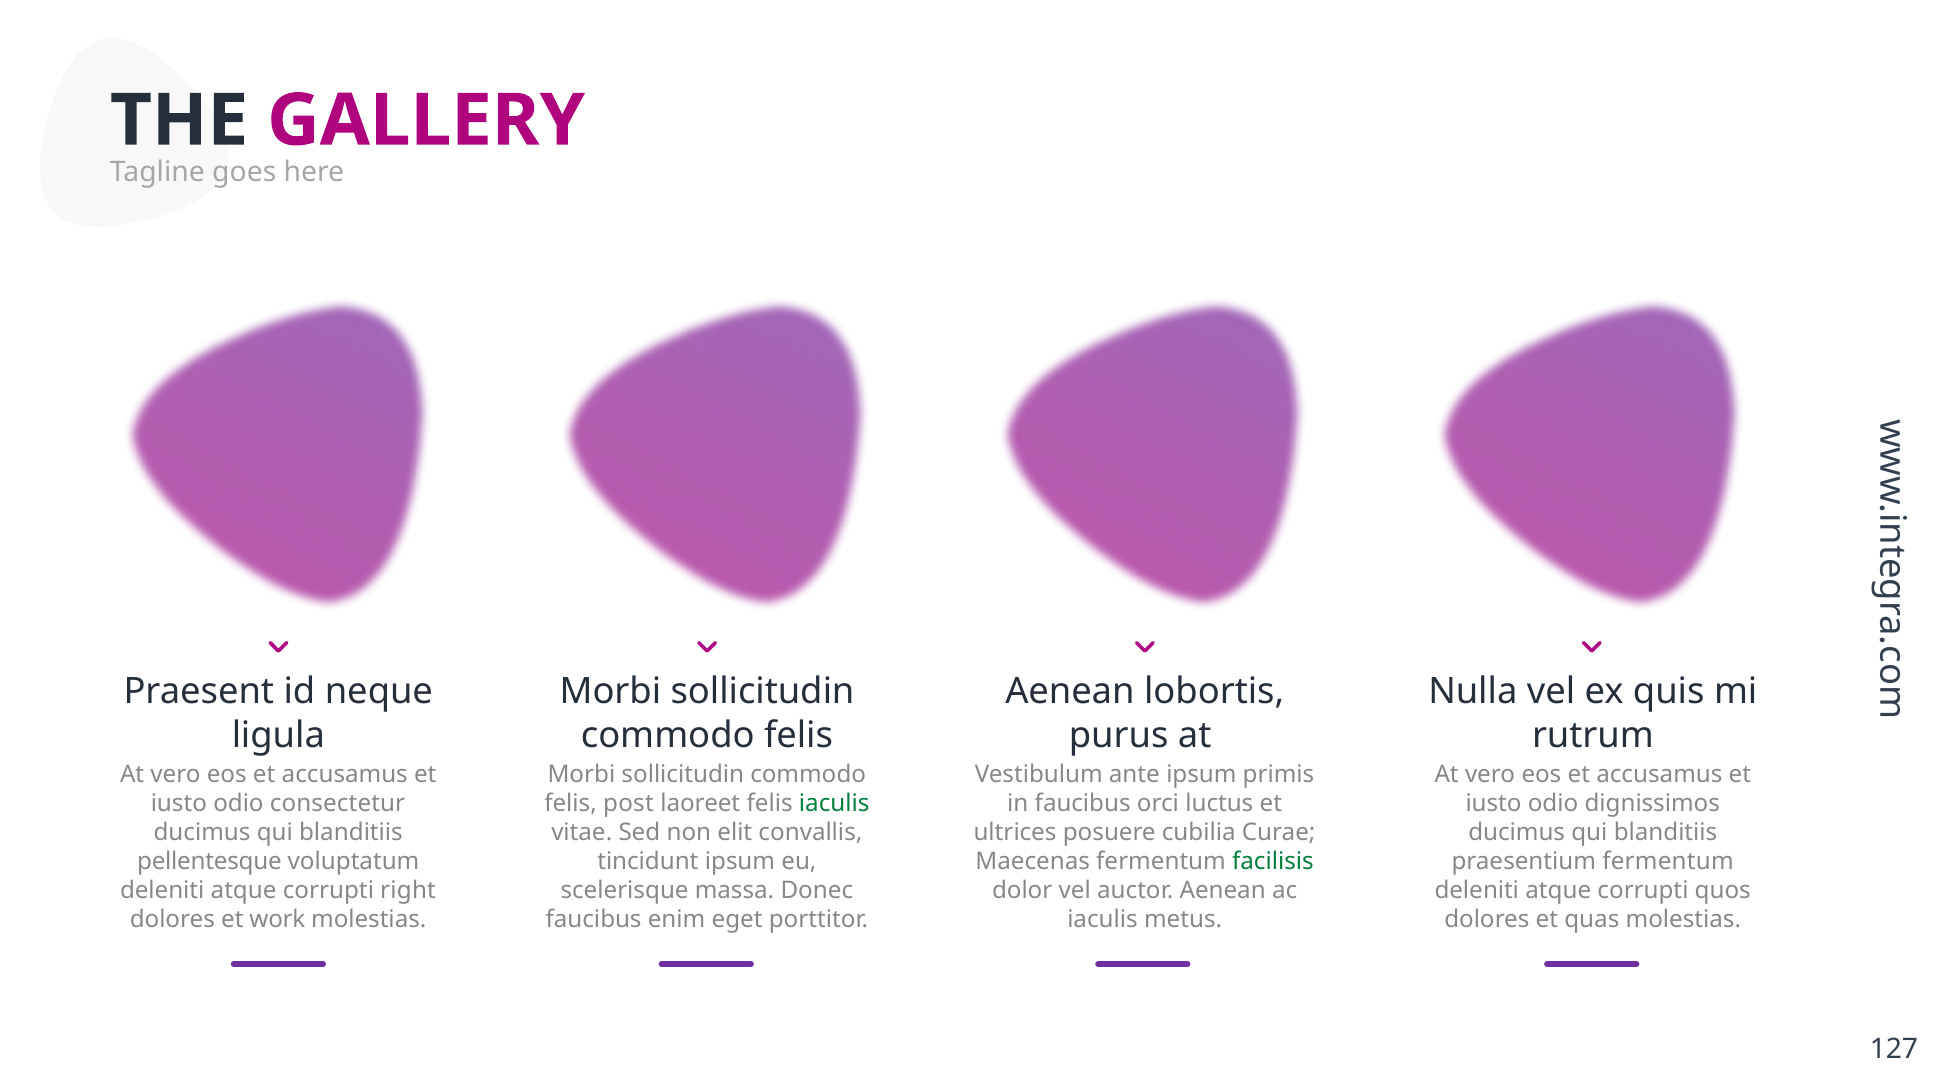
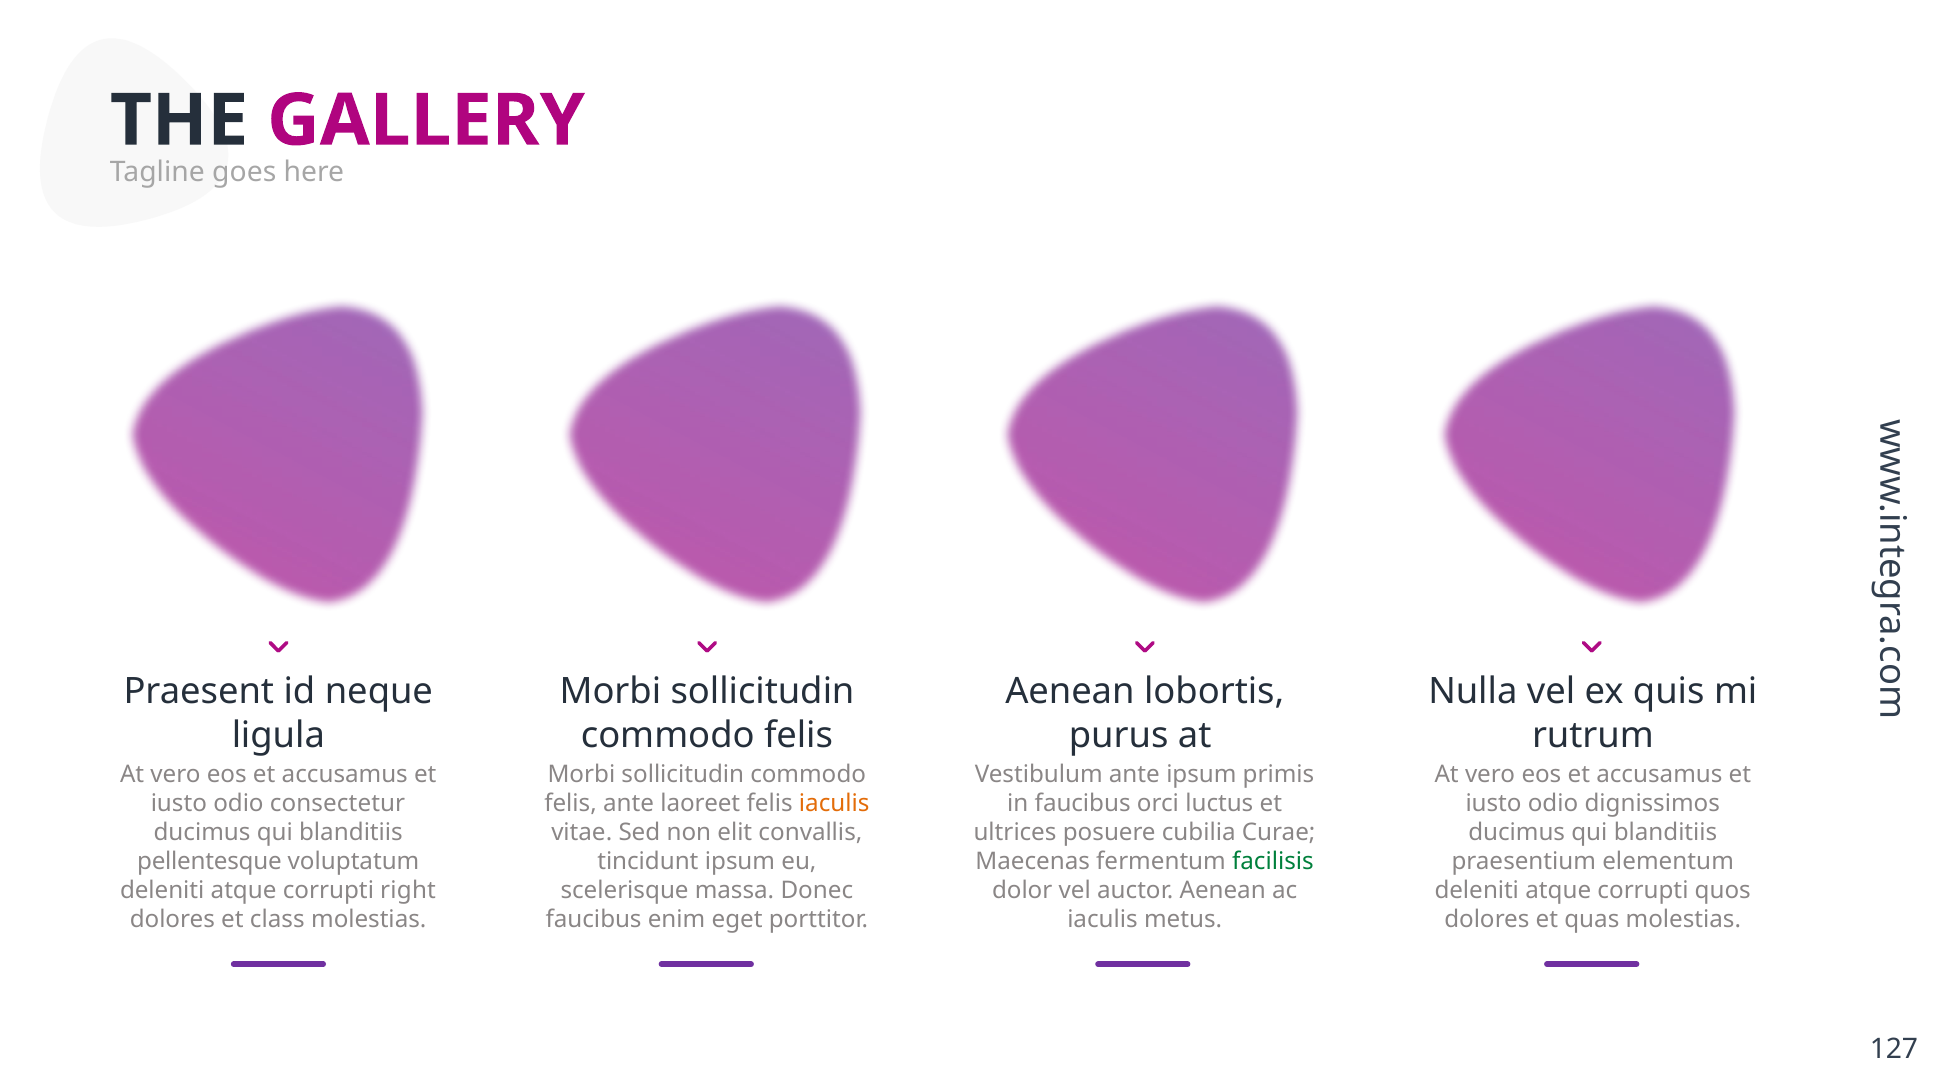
felis post: post -> ante (629, 803)
iaculis colour: green -> orange (834, 803)
praesentium fermentum: fermentum -> elementum (1668, 862)
work: work -> class (277, 920)
